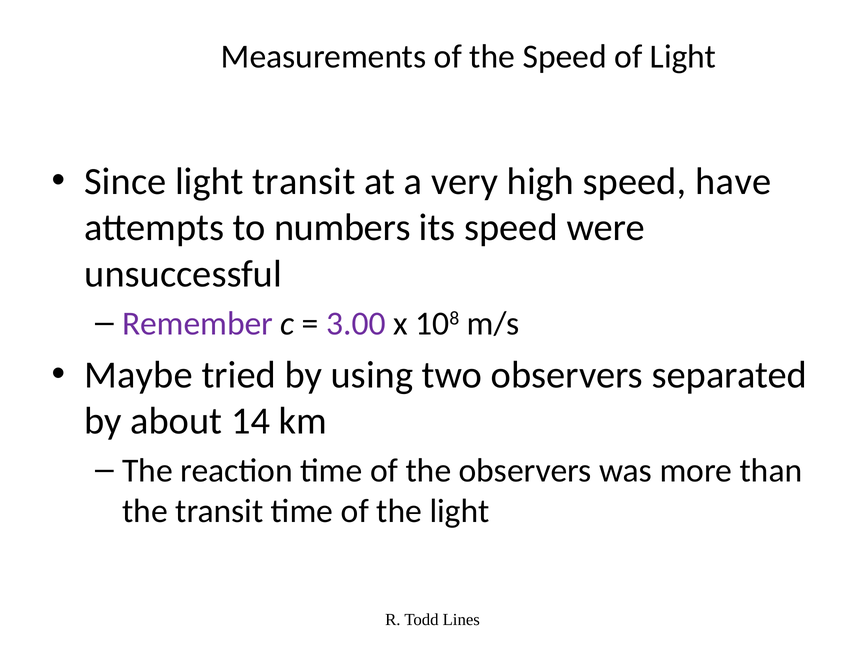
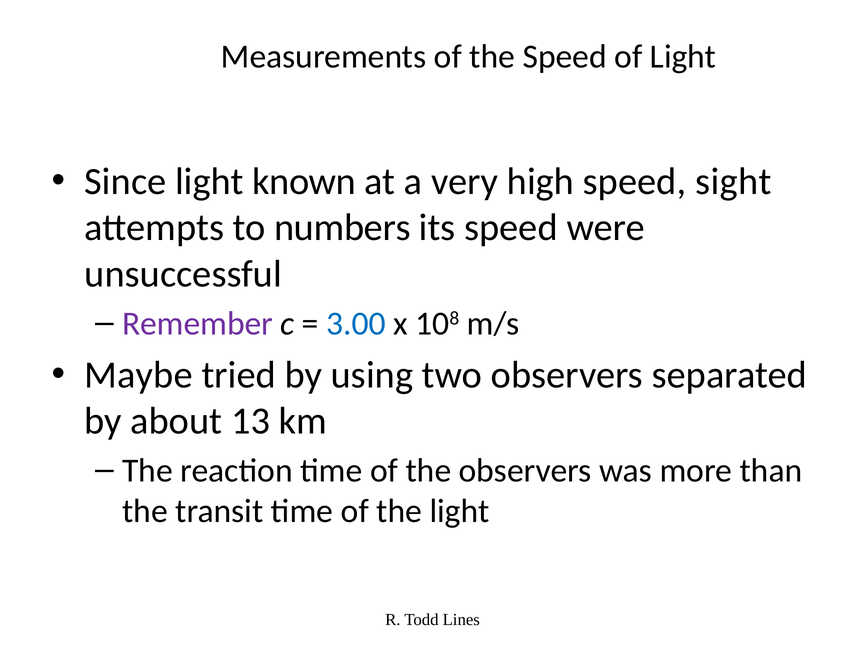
light transit: transit -> known (304, 181)
have: have -> sight (733, 181)
3.00 colour: purple -> blue (356, 323)
14: 14 -> 13 (251, 421)
